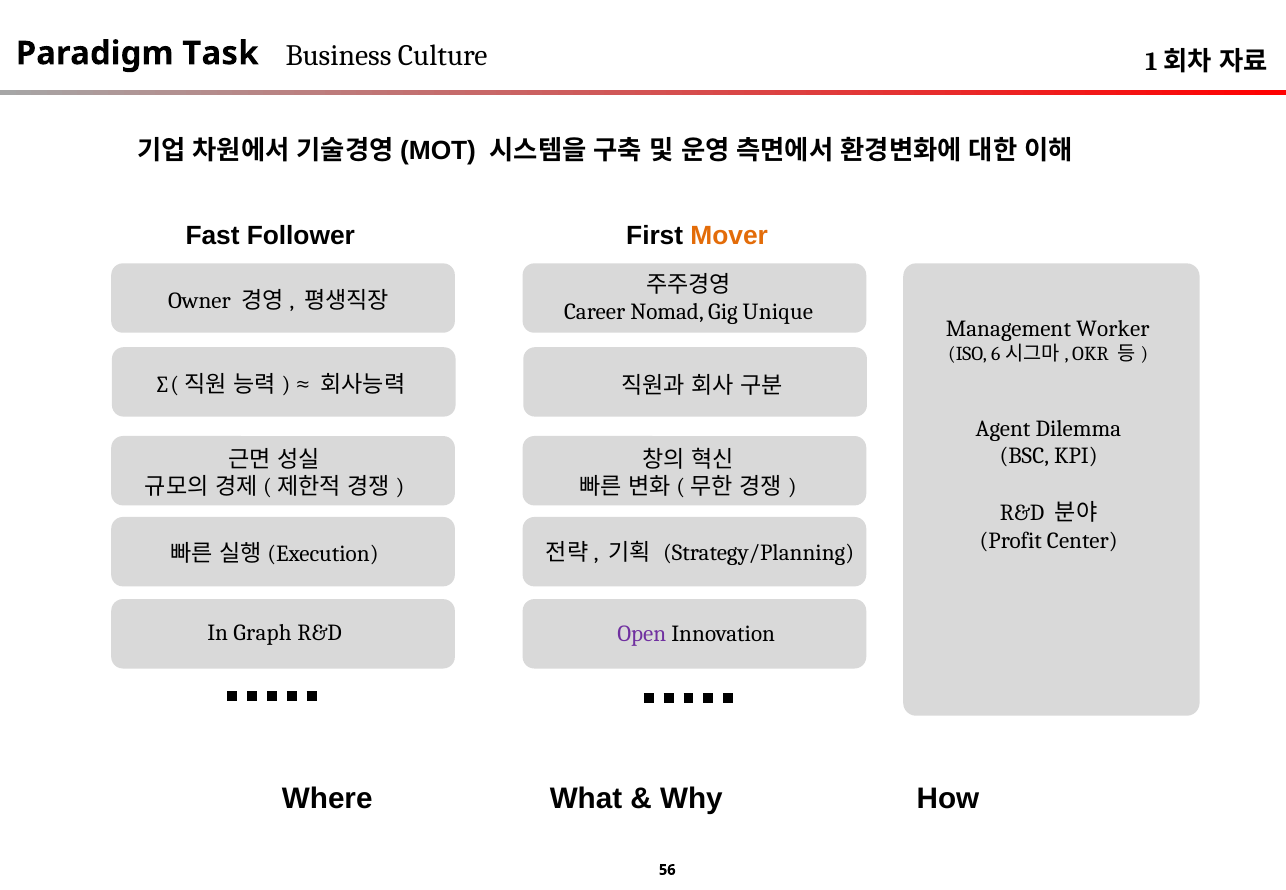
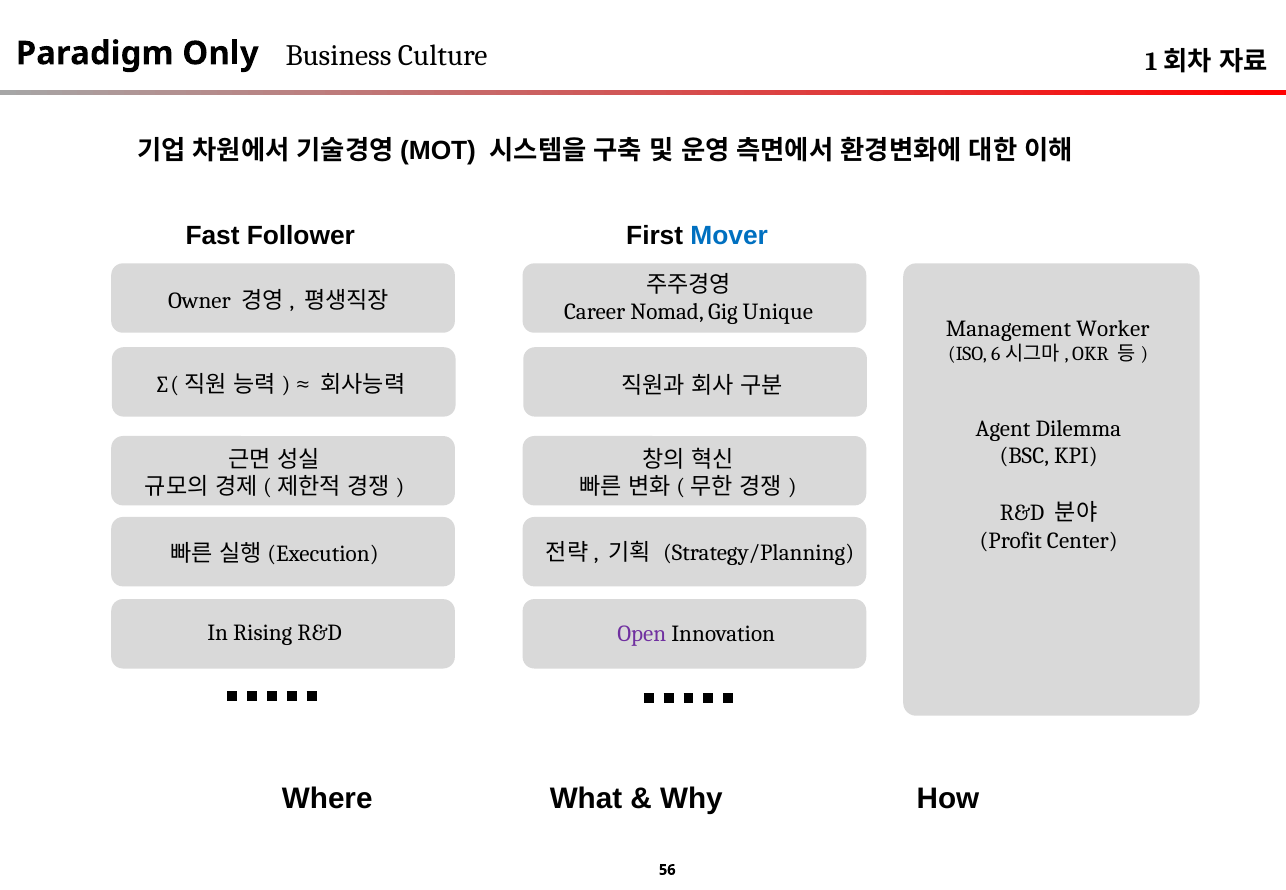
Task: Task -> Only (221, 53)
Mover colour: orange -> blue (729, 236)
Graph: Graph -> Rising (263, 633)
